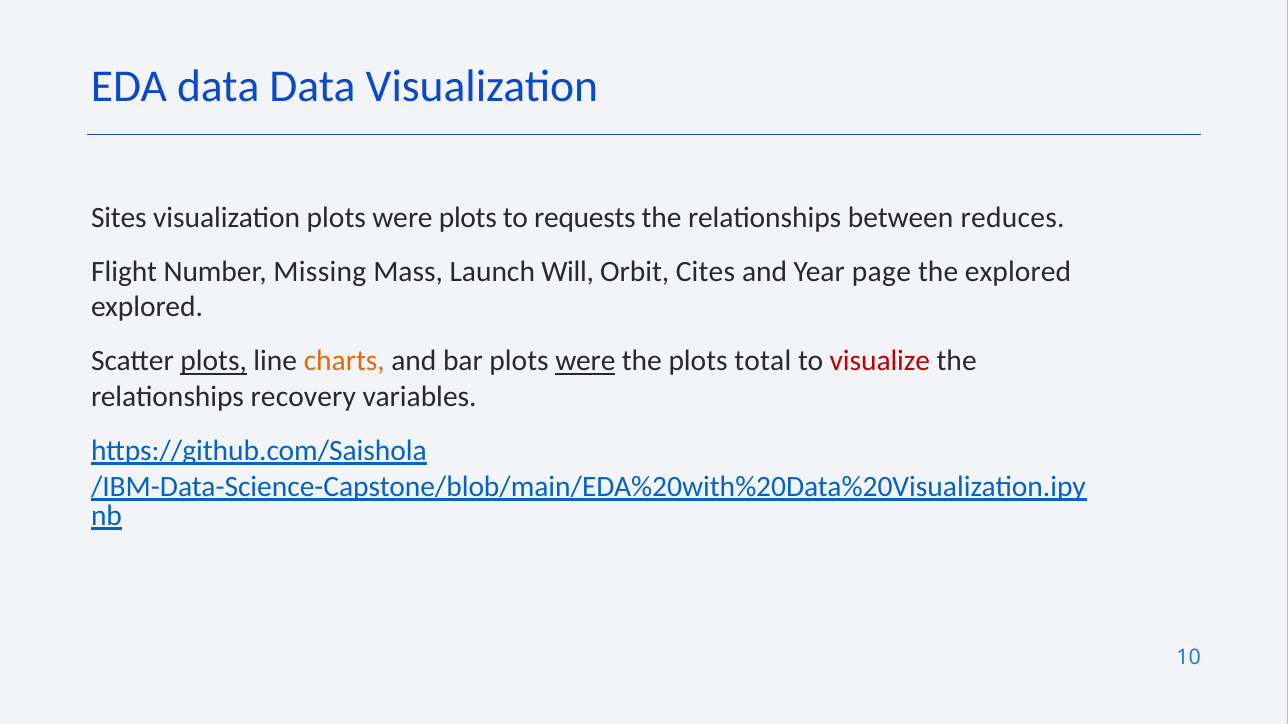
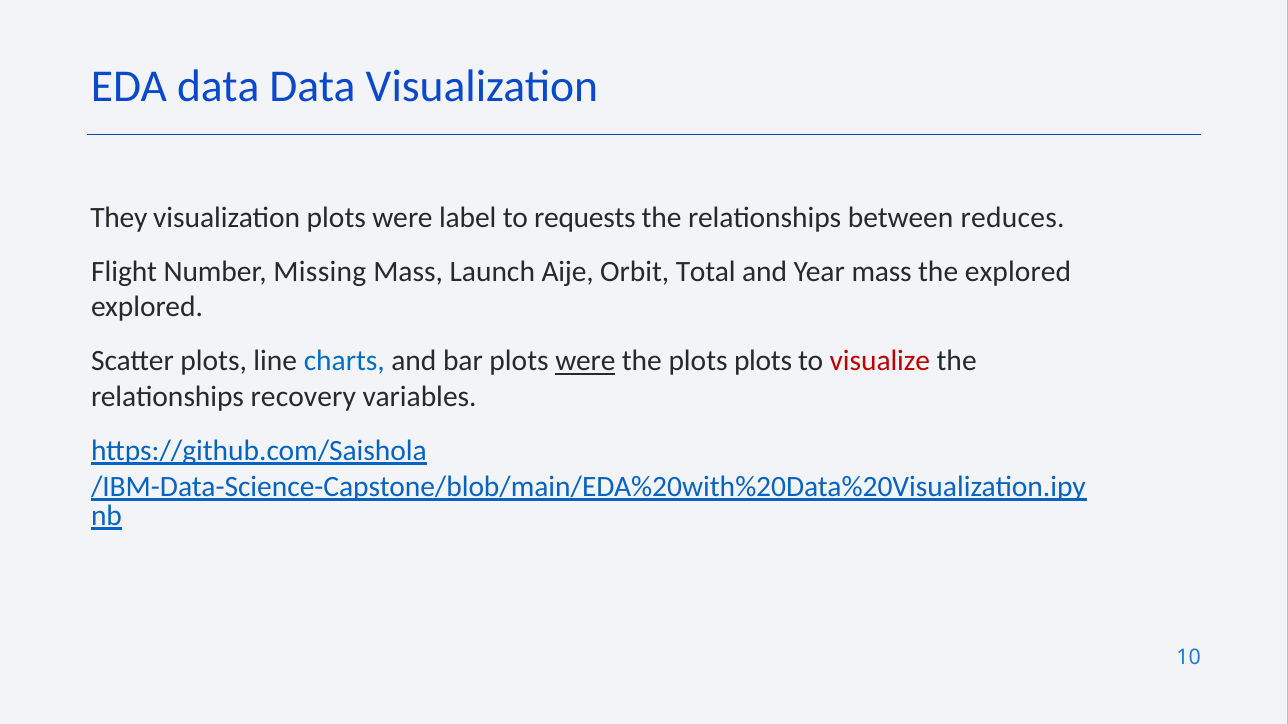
Sites: Sites -> They (119, 217)
were plots: plots -> label (468, 217)
Will: Will -> Aije (568, 272)
Cites: Cites -> Total (706, 272)
Year page: page -> mass (882, 272)
plots underline: present -> none (214, 361)
charts colour: orange -> blue (344, 361)
plots total: total -> plots (763, 361)
